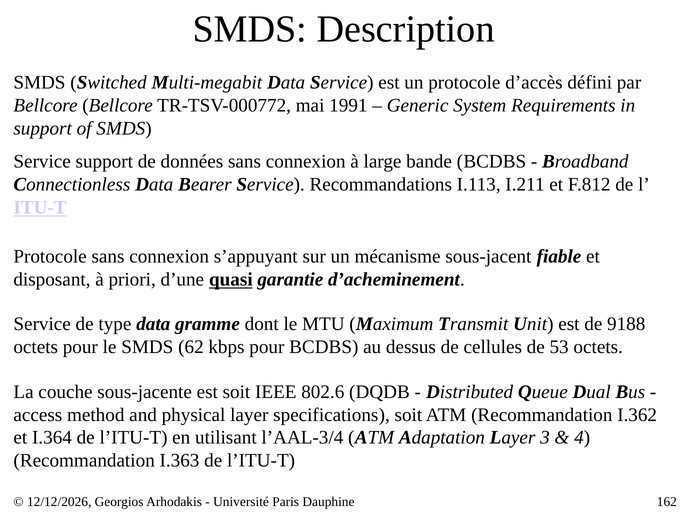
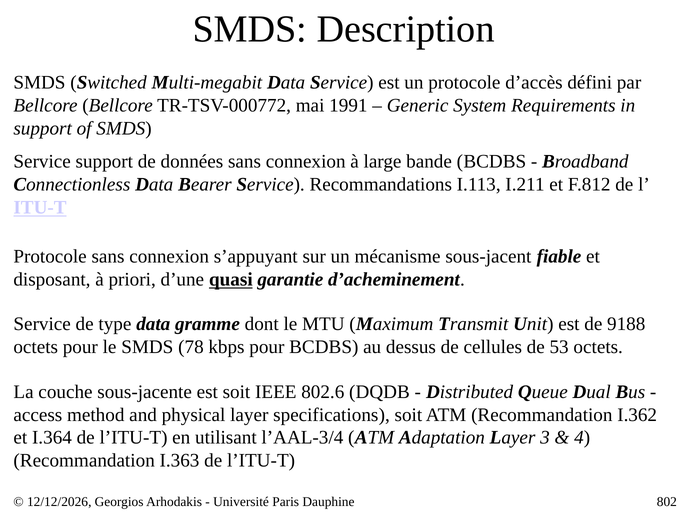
62: 62 -> 78 (191, 347)
162: 162 -> 802 (667, 502)
